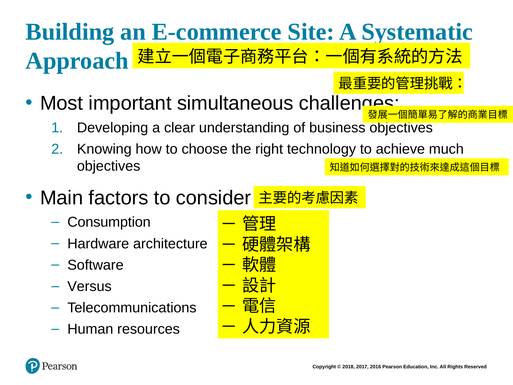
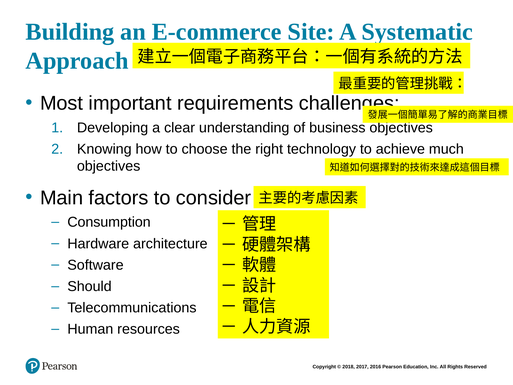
simultaneous: simultaneous -> requirements (235, 103)
Versus: Versus -> Should (89, 286)
